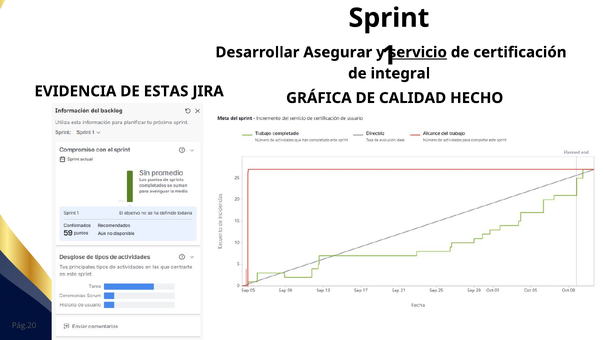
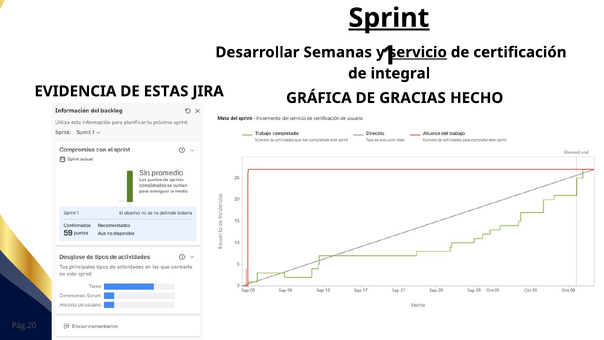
Sprint underline: none -> present (389, 18)
Asegurar: Asegurar -> Semanas (338, 52)
CALIDAD: CALIDAD -> GRACIAS (413, 98)
